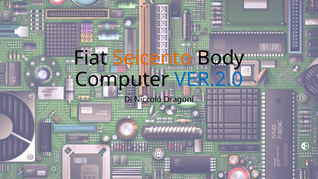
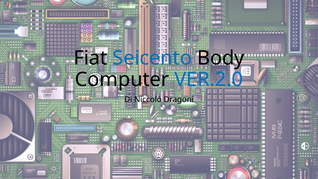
Seicento colour: orange -> blue (152, 58)
